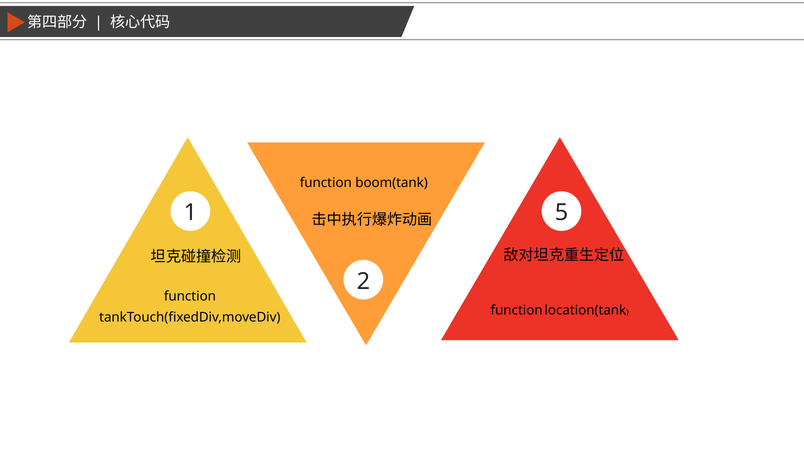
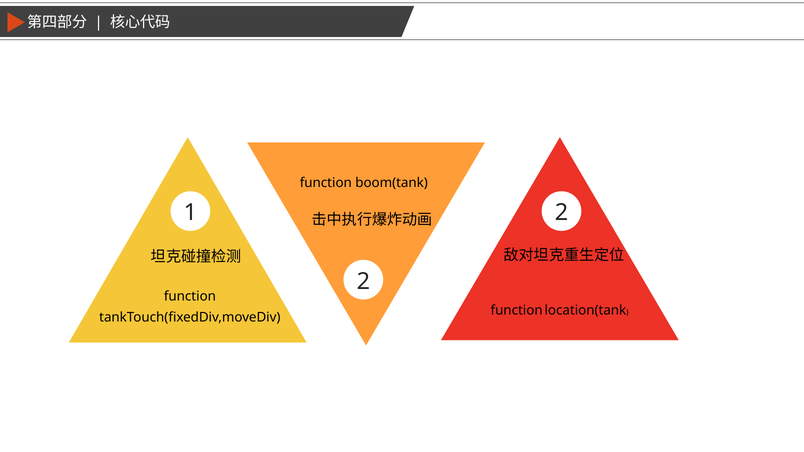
1 5: 5 -> 2 (561, 213)
